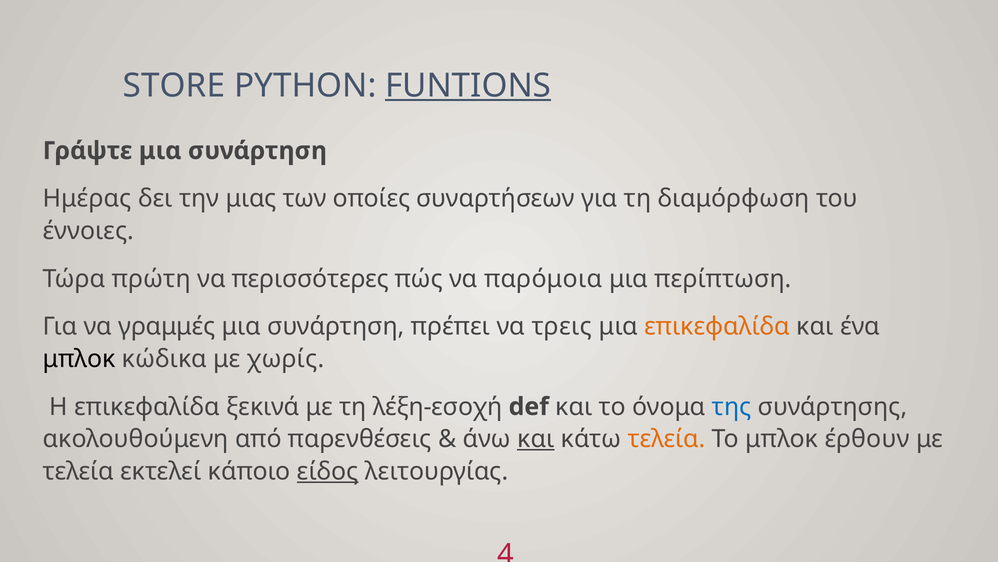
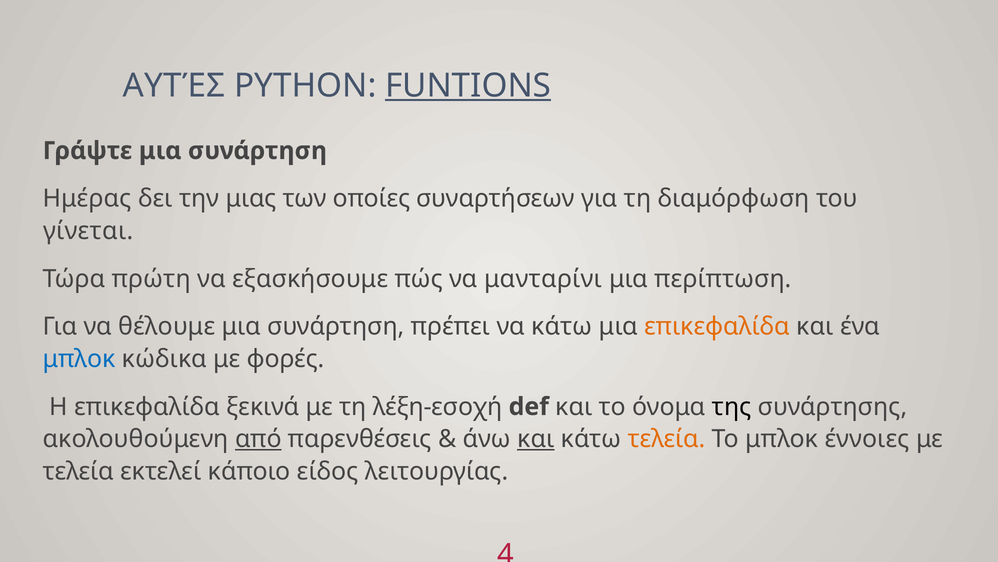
STORE: STORE -> ΑΥΤΈΣ (174, 86)
έννοιες: έννοιες -> γίνεται (88, 231)
περισσότερες: περισσότερες -> εξασκήσουμε (310, 278)
παρόμοια: παρόμοια -> μανταρίνι (543, 278)
γραμμές: γραμμές -> θέλουμε (167, 326)
να τρεις: τρεις -> κάτω (562, 326)
μπλοκ colour: black -> blue (79, 359)
χωρίς: χωρίς -> φορές (286, 359)
της colour: blue -> black (732, 406)
από underline: none -> present (258, 439)
έρθουν: έρθουν -> έννοιες (867, 439)
είδος underline: present -> none (328, 471)
